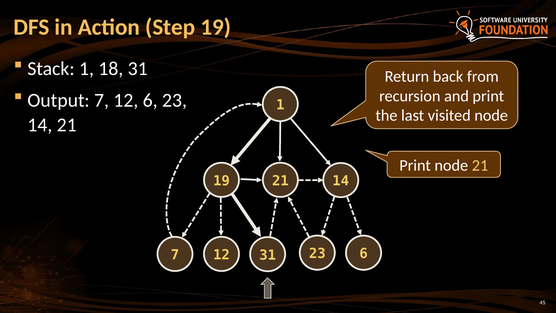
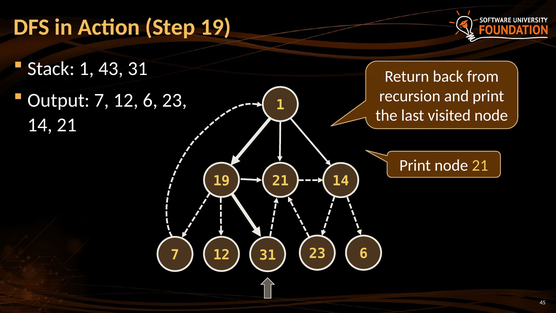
18: 18 -> 43 (111, 69)
